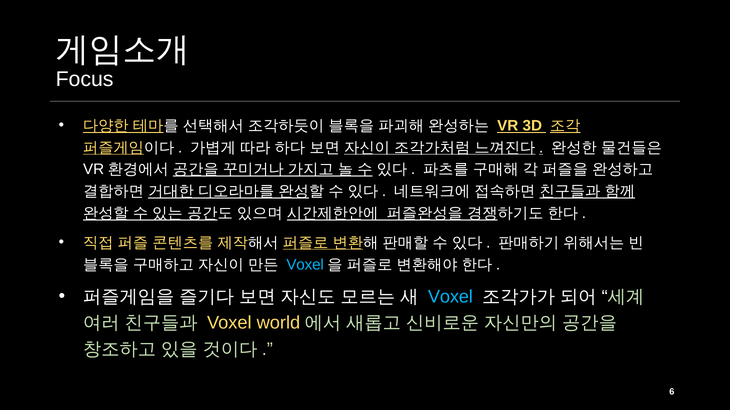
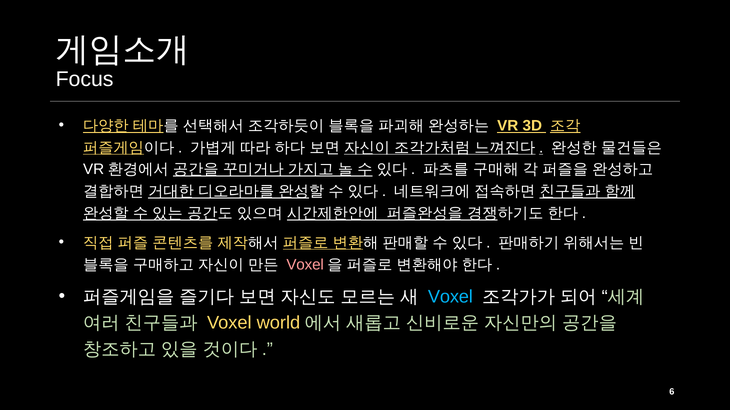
Voxel colour: light blue -> pink (305, 265)
